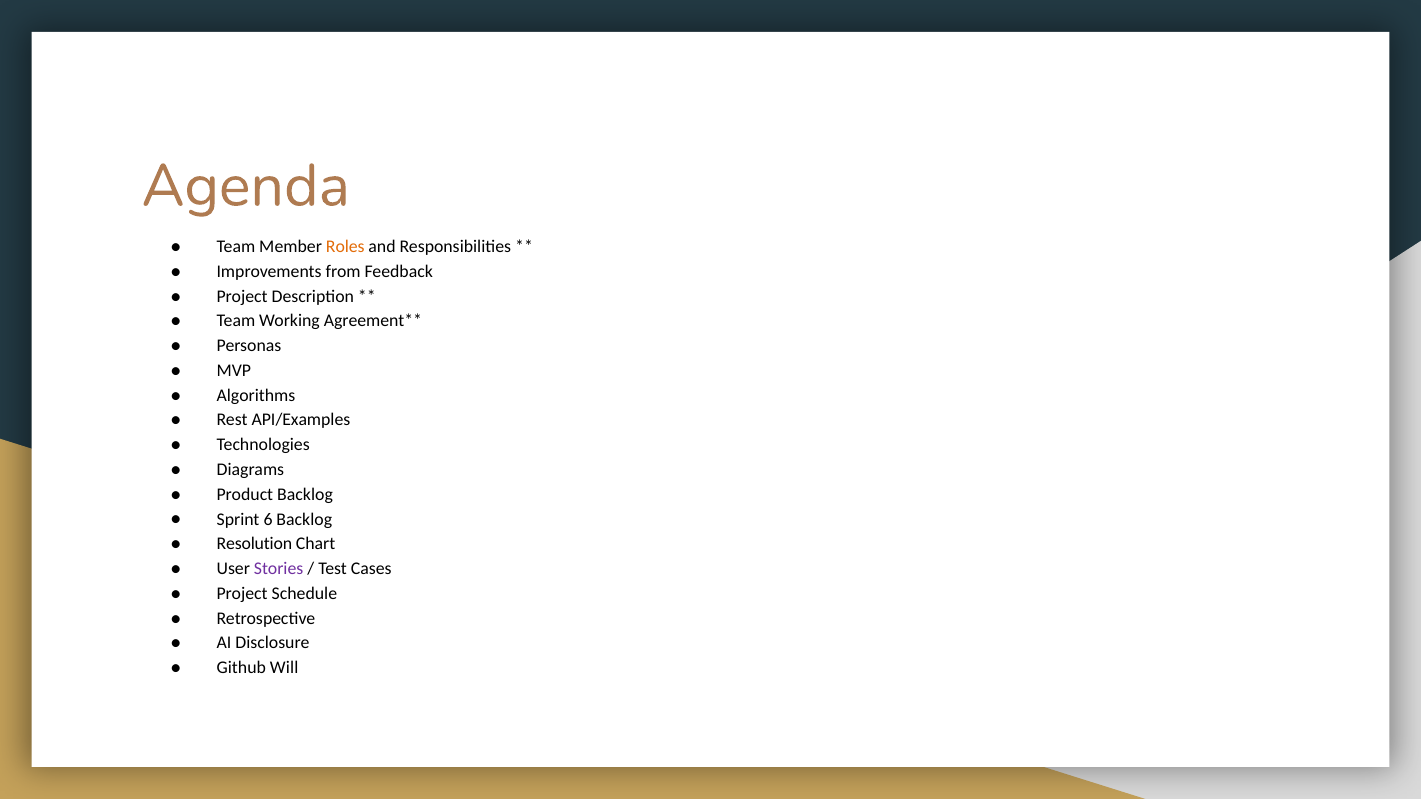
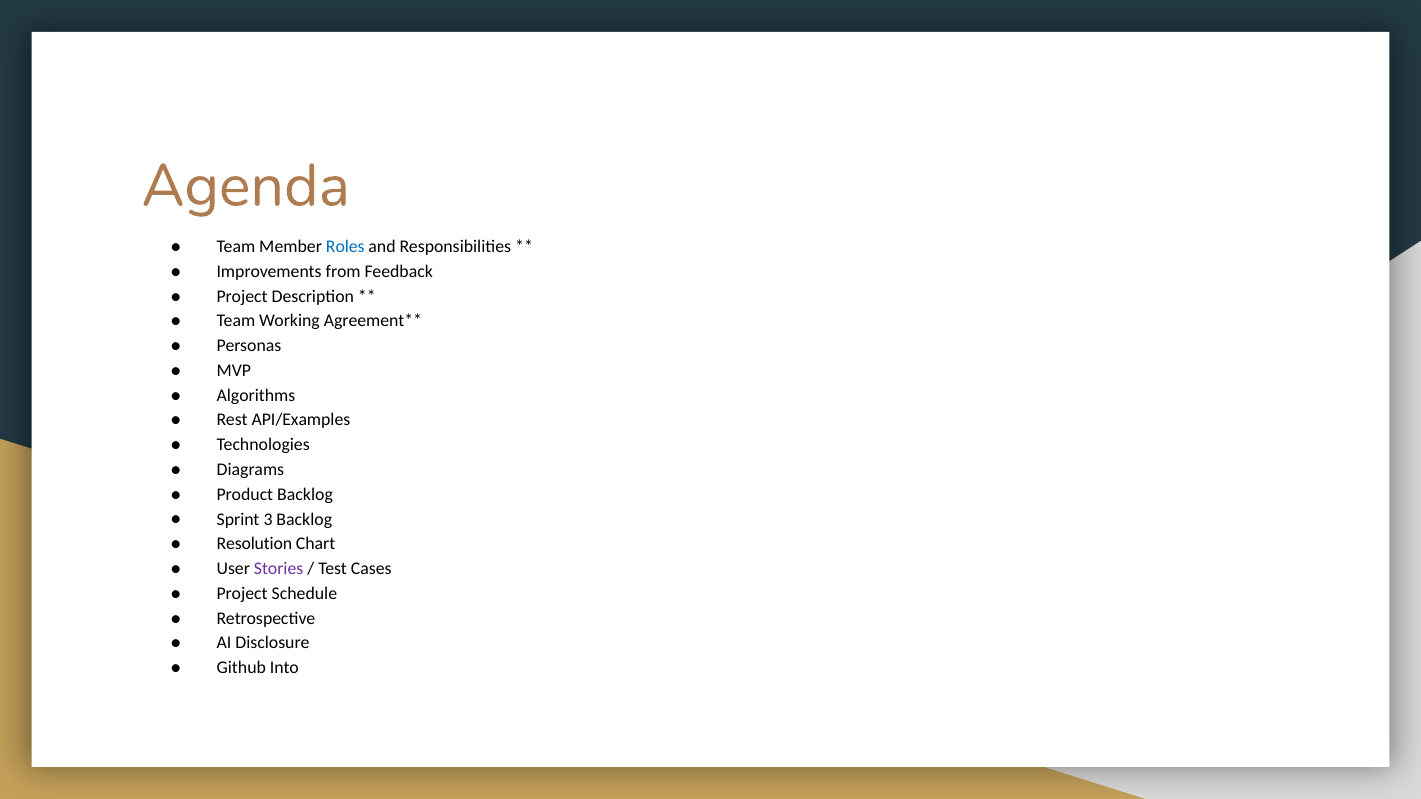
Roles colour: orange -> blue (345, 247)
6: 6 -> 3 (268, 519)
Will: Will -> Into (284, 668)
